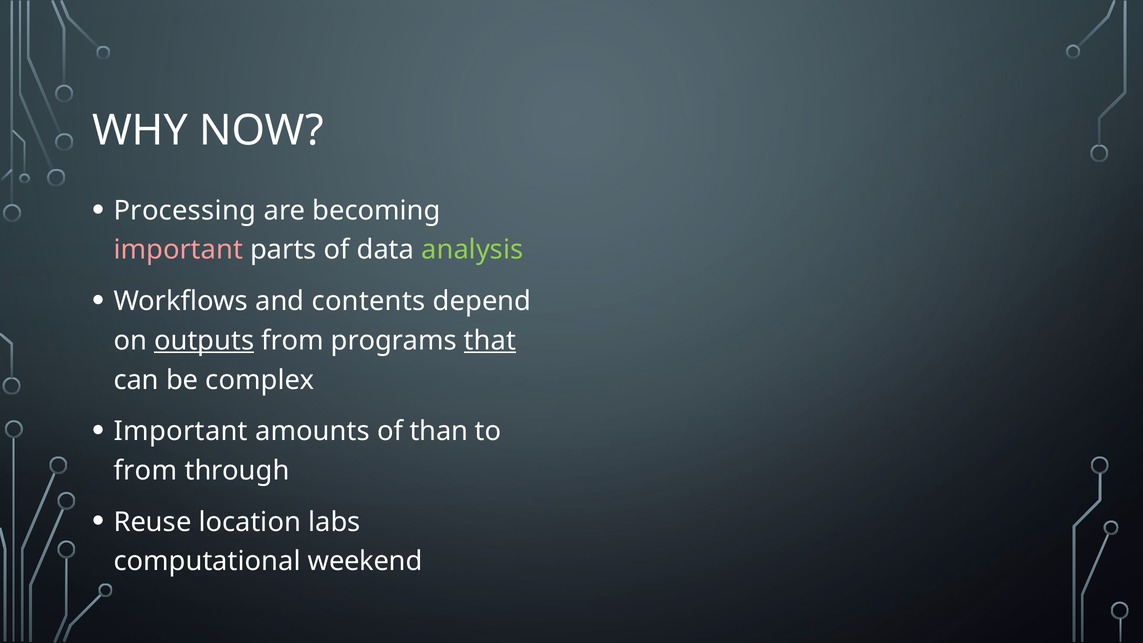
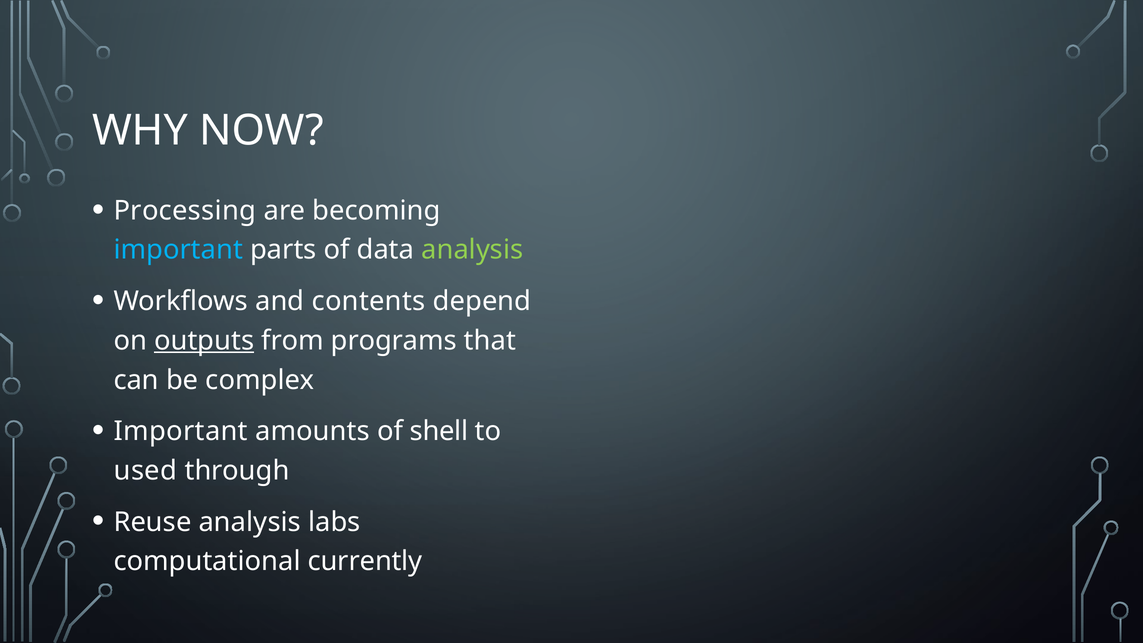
important colour: pink -> light blue (178, 250)
that underline: present -> none (490, 341)
than: than -> shell (439, 431)
from: from -> used (145, 471)
Reuse location: location -> analysis (250, 522)
weekend: weekend -> currently (365, 561)
